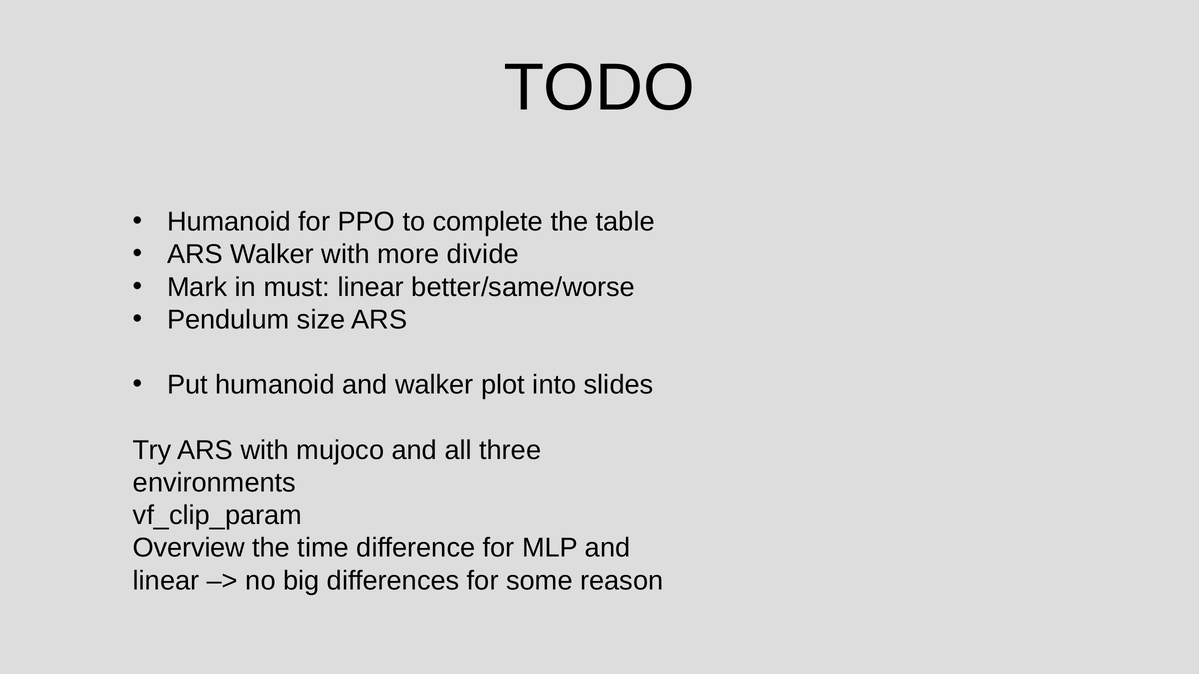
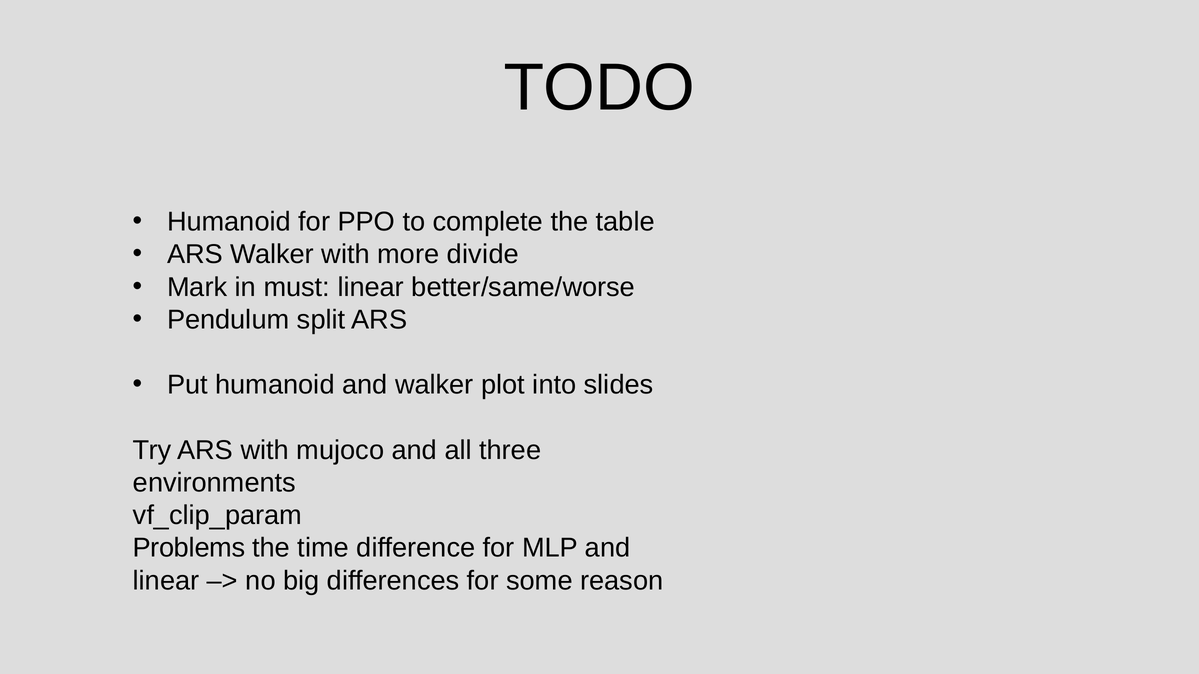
size: size -> split (321, 320)
Overview: Overview -> Problems (189, 548)
